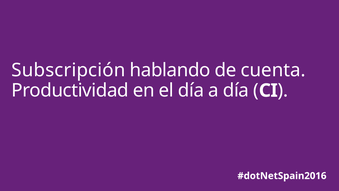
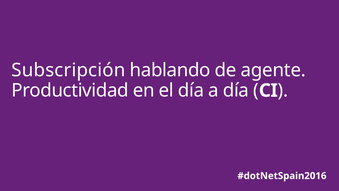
cuenta: cuenta -> agente (273, 70)
